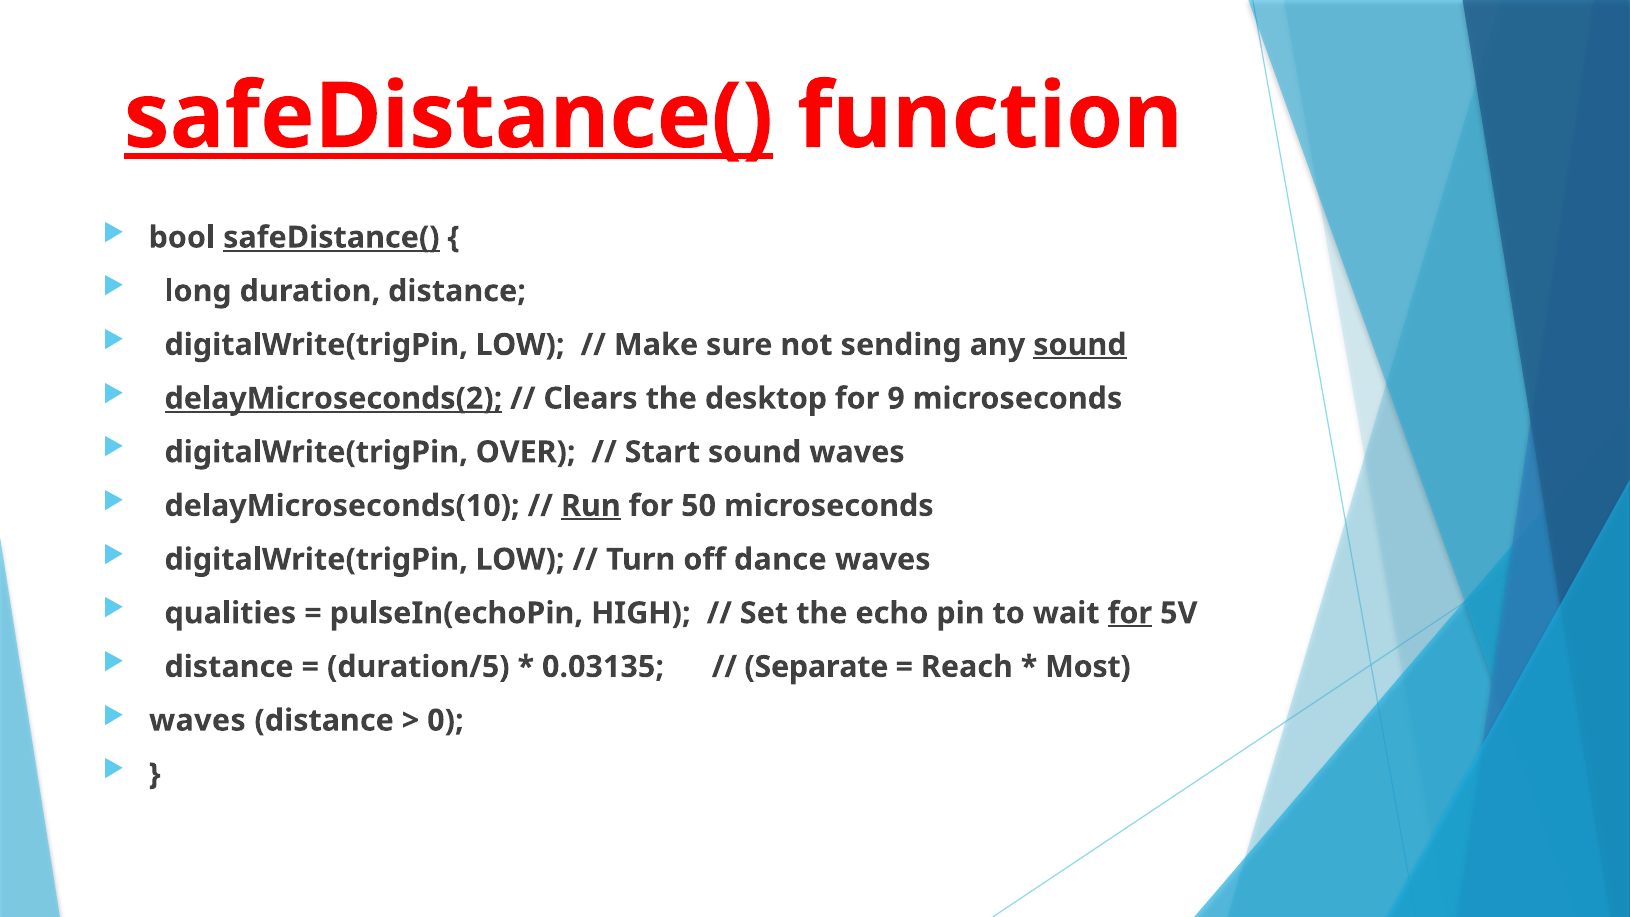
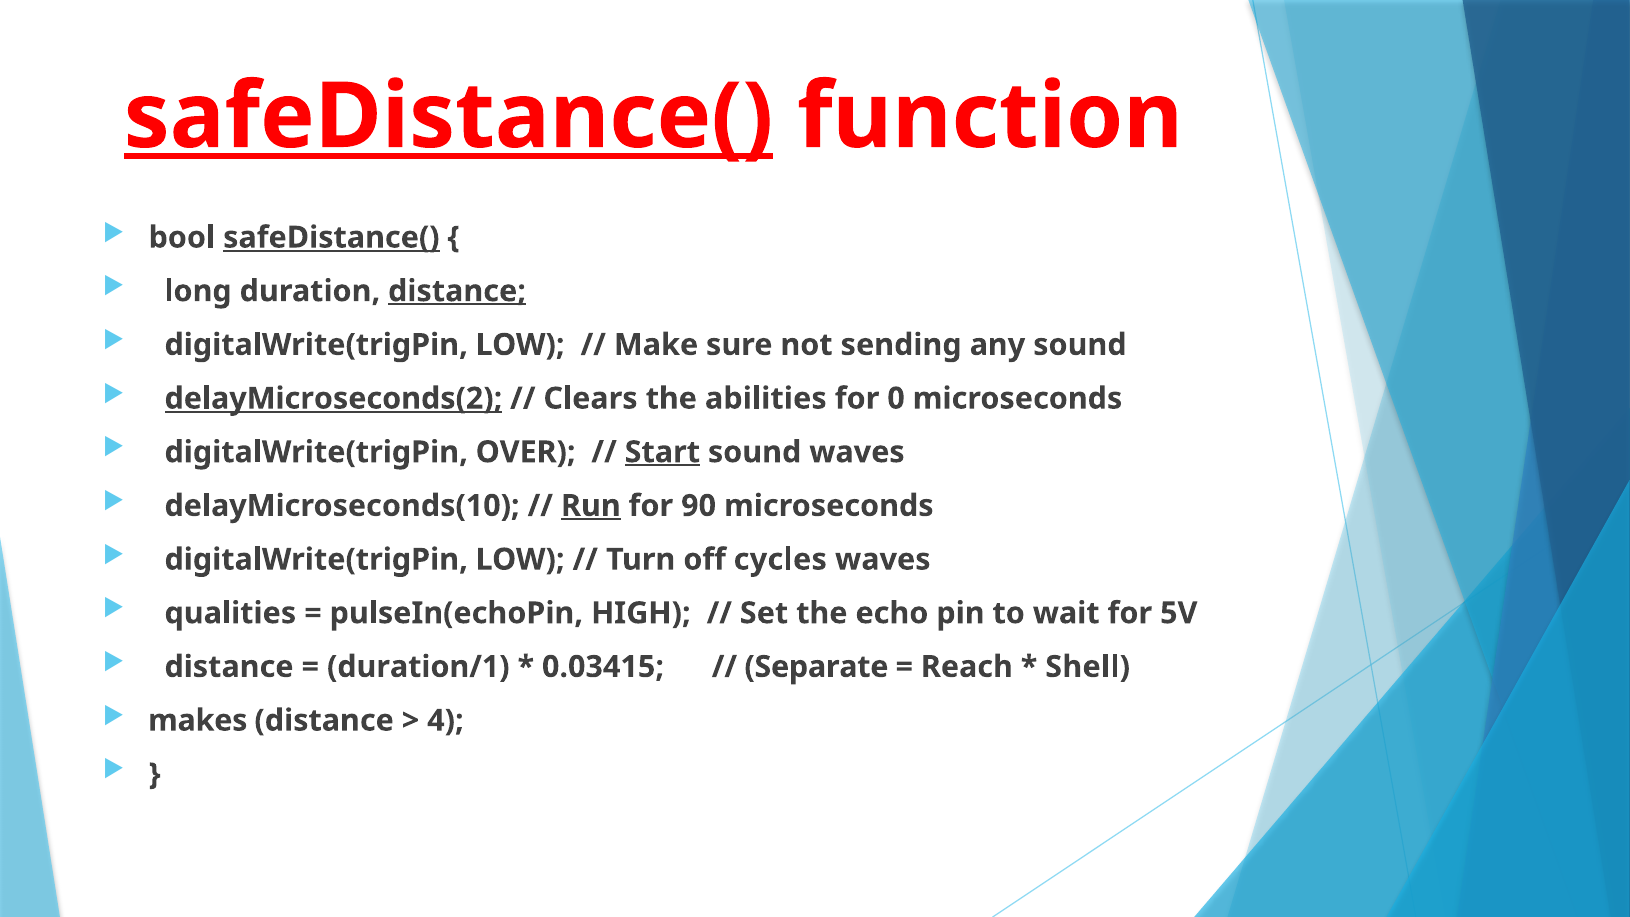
distance underline: none -> present (457, 291)
sound underline: present -> none (1080, 345)
desktop: desktop -> abilities (766, 398)
9: 9 -> 0 (896, 398)
Start underline: none -> present (662, 452)
50: 50 -> 90 (699, 506)
dance: dance -> cycles (780, 559)
for underline: present -> none (1130, 613)
duration/5: duration/5 -> duration/1 (418, 667)
0.03135: 0.03135 -> 0.03415 (603, 667)
Most: Most -> Shell (1088, 667)
waves: waves -> makes (198, 720)
0: 0 -> 4 (445, 720)
